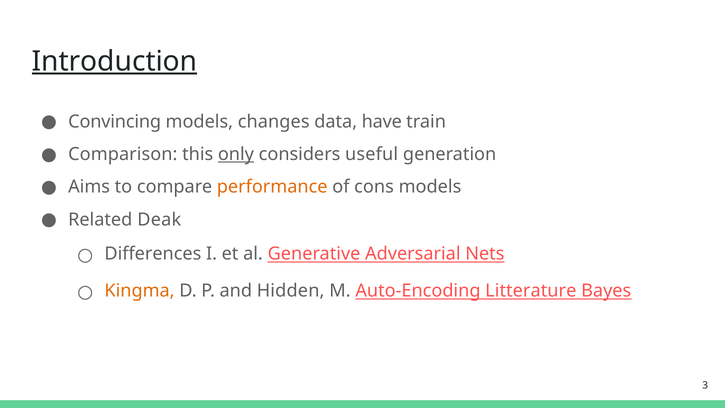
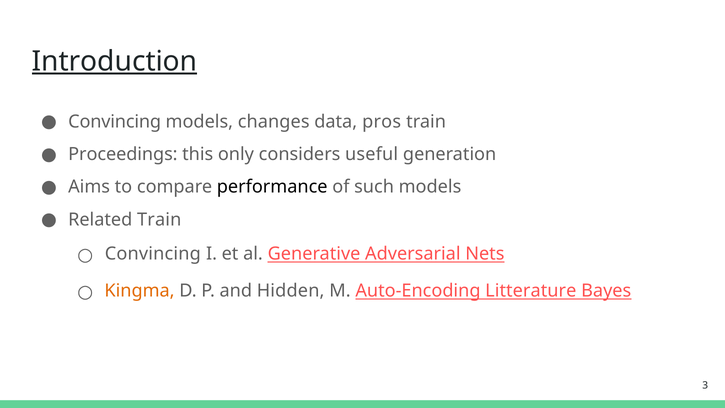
have: have -> pros (382, 122)
Comparison: Comparison -> Proceedings (123, 154)
only underline: present -> none (236, 154)
performance colour: orange -> black (272, 187)
cons: cons -> such (374, 187)
Related Deak: Deak -> Train (159, 220)
Differences: Differences -> Convincing (153, 254)
